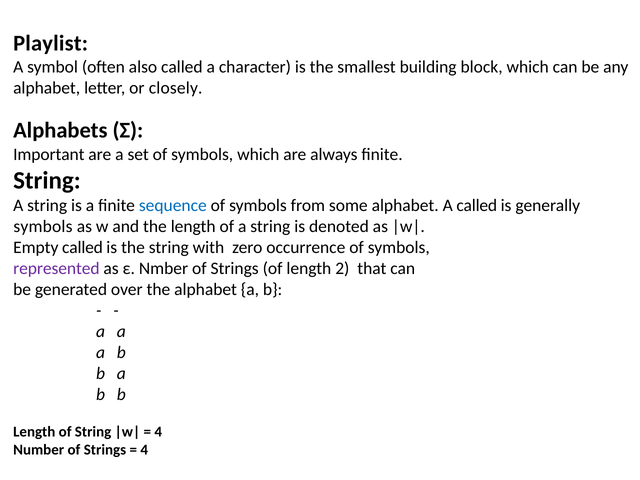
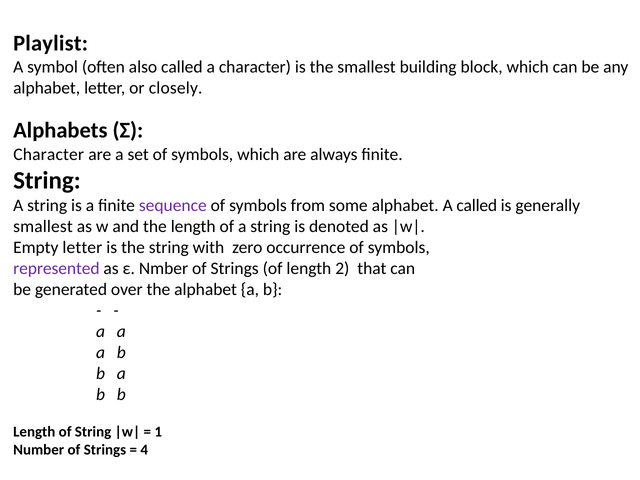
Important: Important -> Character (49, 154)
sequence colour: blue -> purple (173, 205)
symbols: symbols -> smallest (43, 226)
Empty called: called -> letter (82, 247)
4: 4 -> 1 (158, 432)
